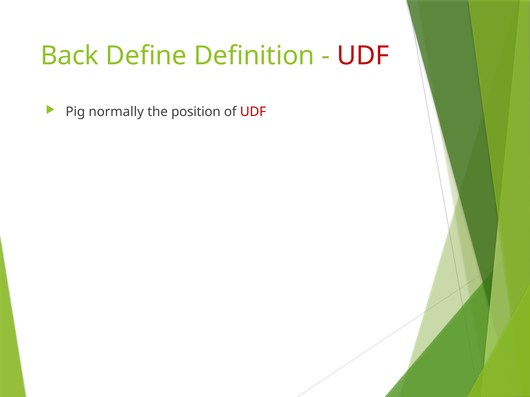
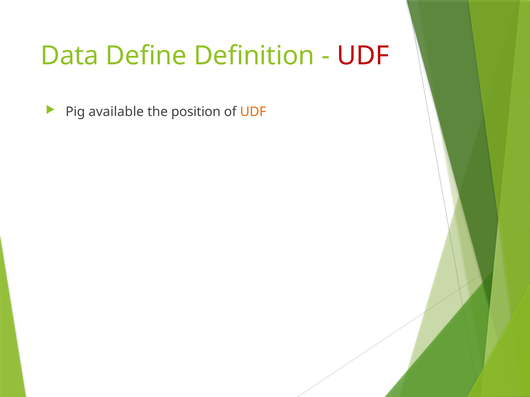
Back: Back -> Data (70, 56)
normally: normally -> available (116, 112)
UDF colour: red -> orange (253, 112)
